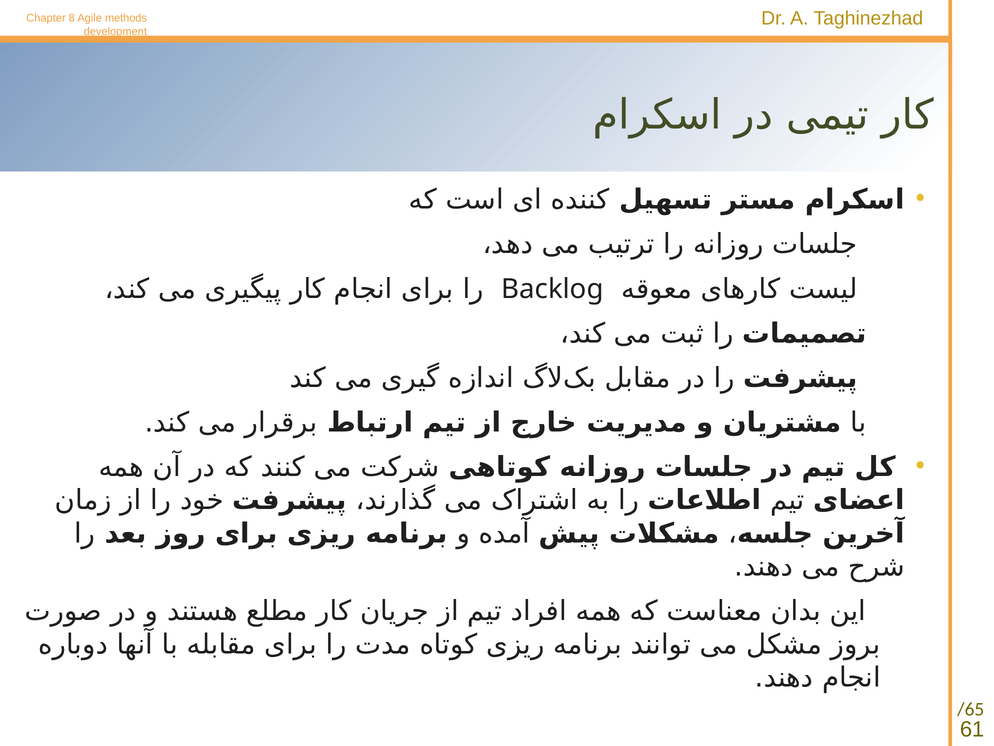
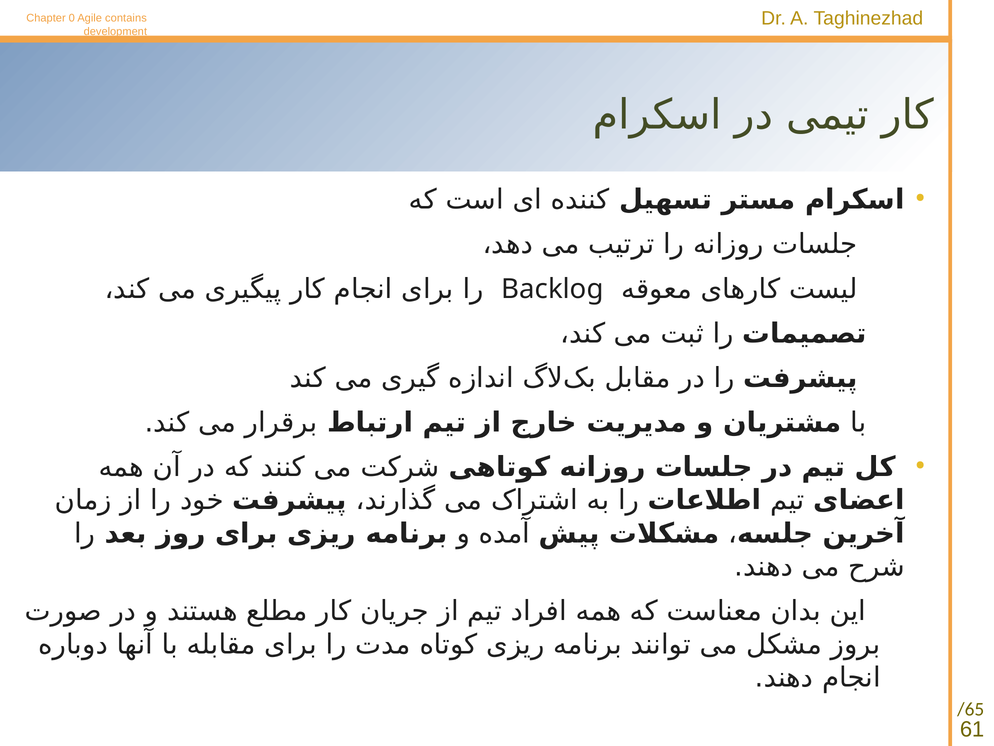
8: 8 -> 0 (72, 18)
methods: methods -> contains (126, 18)
